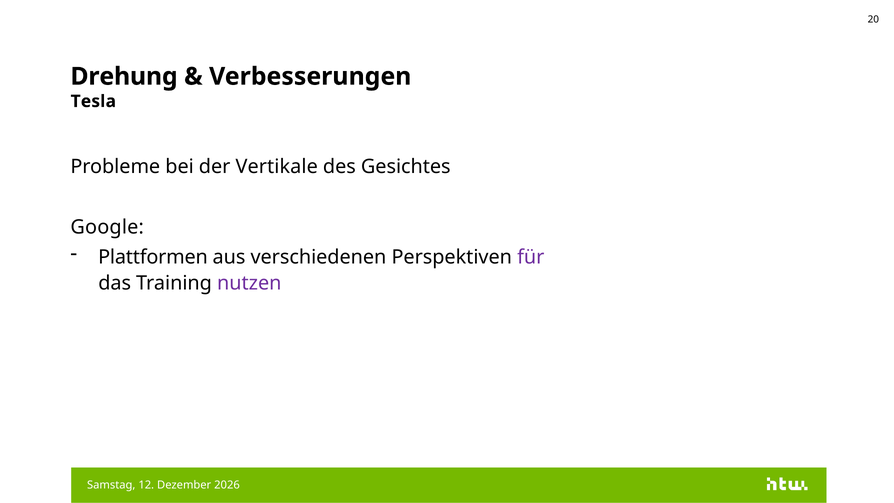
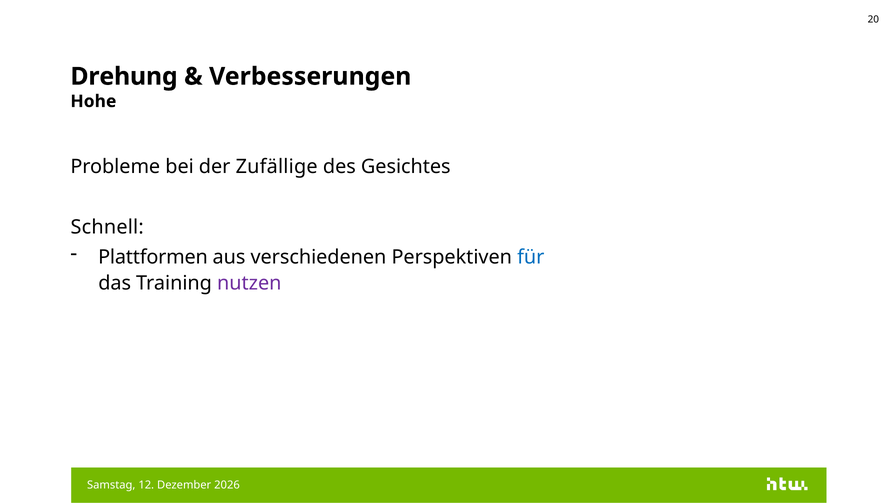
Tesla: Tesla -> Hohe (93, 101)
Vertikale: Vertikale -> Zufällige (277, 167)
Google: Google -> Schnell (107, 227)
für colour: purple -> blue (531, 257)
